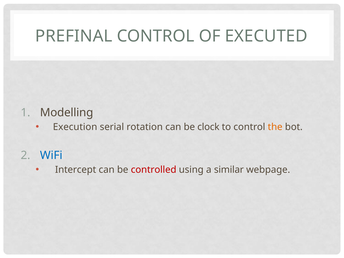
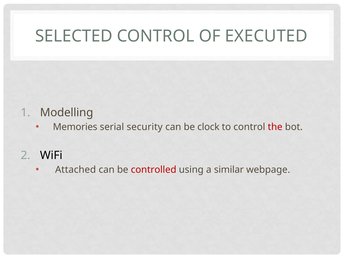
PREFINAL: PREFINAL -> SELECTED (74, 36)
Execution: Execution -> Memories (75, 127)
rotation: rotation -> security (145, 127)
the colour: orange -> red (275, 127)
WiFi colour: blue -> black (51, 155)
Intercept: Intercept -> Attached (76, 170)
